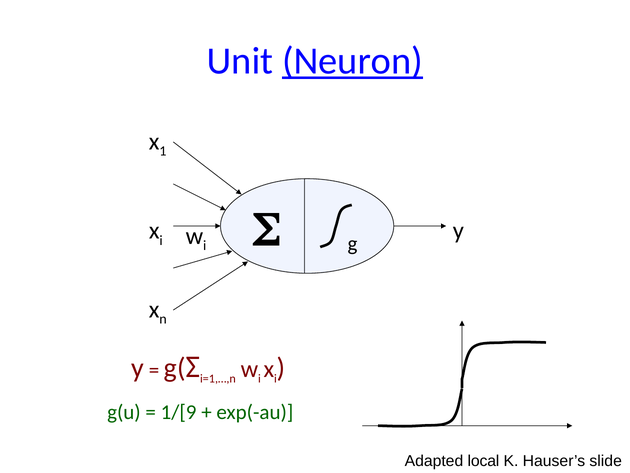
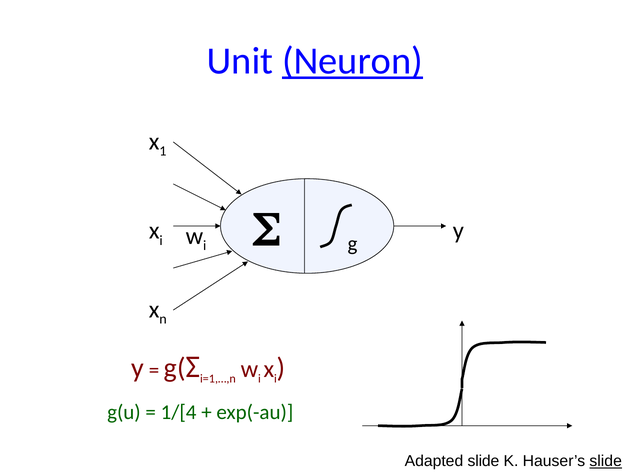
1/[9: 1/[9 -> 1/[4 (179, 412)
Adapted local: local -> slide (483, 461)
slide underline: none -> present (606, 461)
